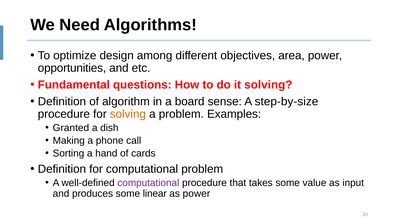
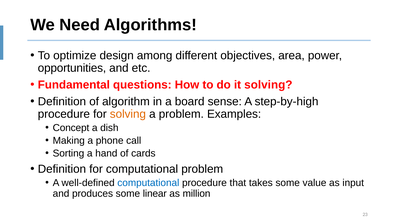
step-by-size: step-by-size -> step-by-high (287, 101)
Granted: Granted -> Concept (71, 128)
computational colour: purple -> blue (148, 183)
as power: power -> million (197, 193)
